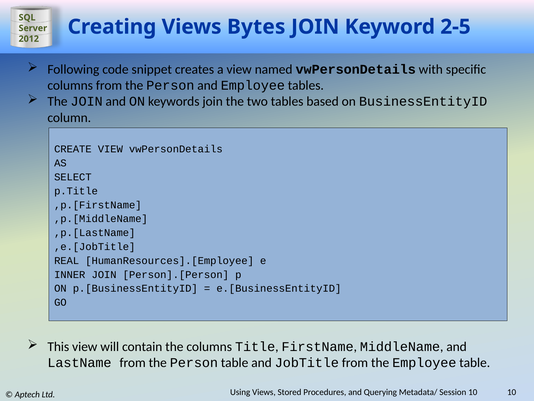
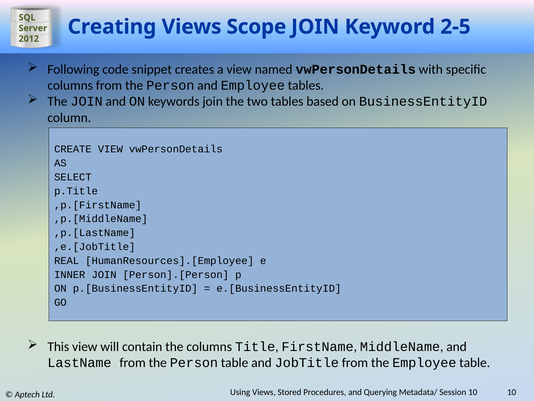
Bytes: Bytes -> Scope (256, 27)
